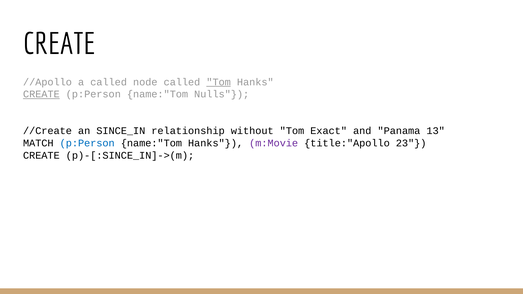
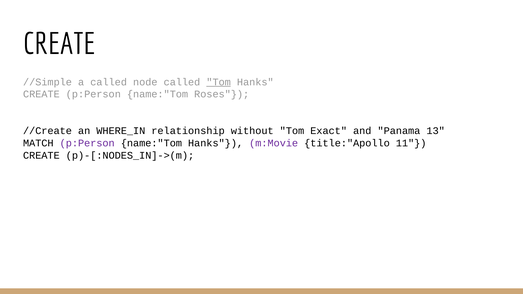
//Apollo: //Apollo -> //Simple (47, 82)
CREATE underline: present -> none (41, 94)
Nulls: Nulls -> Roses (222, 94)
SINCE_IN: SINCE_IN -> WHERE_IN (121, 131)
p:Person colour: blue -> purple (87, 143)
23: 23 -> 11 (411, 143)
p)-[:SINCE_IN]->(m: p)-[:SINCE_IN]->(m -> p)-[:NODES_IN]->(m (130, 156)
